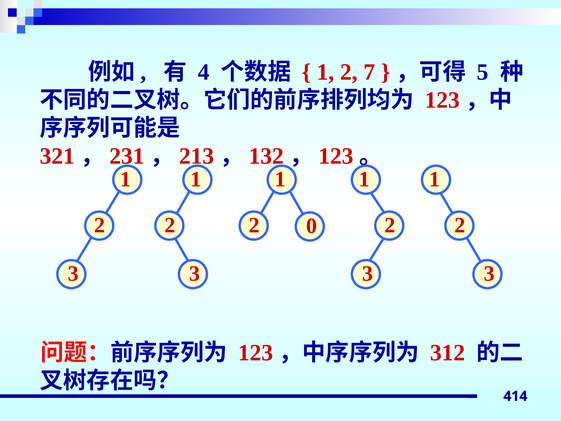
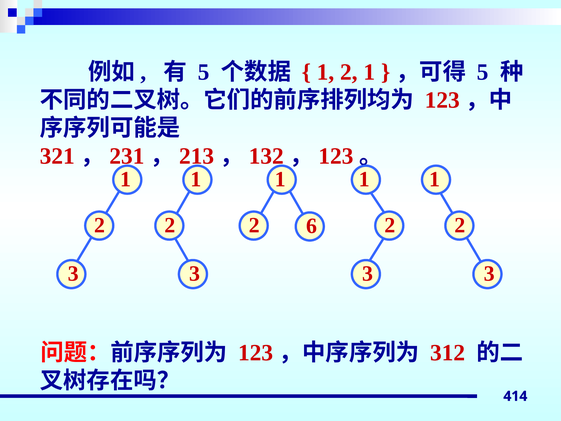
4: 4 -> 5 (204, 72)
2 7: 7 -> 1 (369, 72)
0: 0 -> 6 (312, 226)
